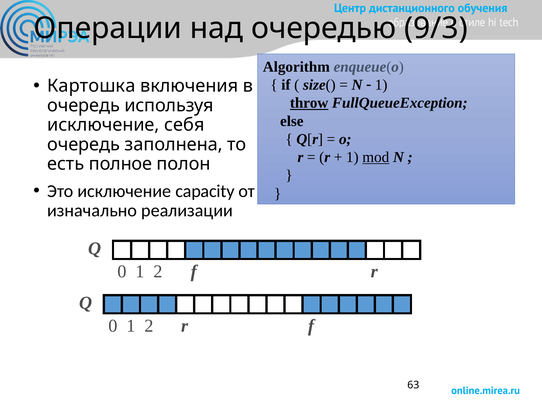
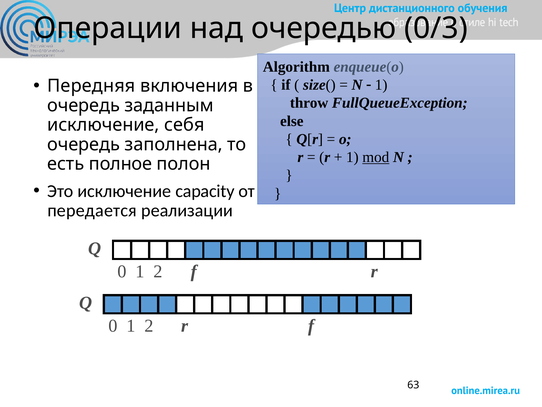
9/3: 9/3 -> 0/3 (436, 28)
Картошка: Картошка -> Передняя (91, 86)
throw underline: present -> none (309, 103)
используя: используя -> заданным (169, 105)
изначально: изначально -> передается (92, 210)
